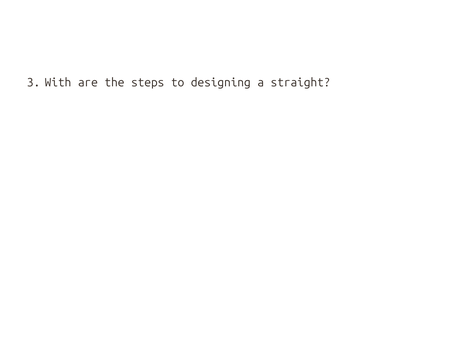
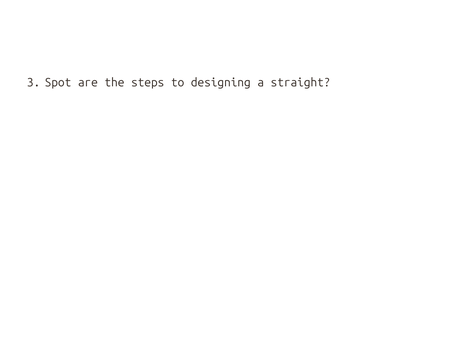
With: With -> Spot (58, 82)
